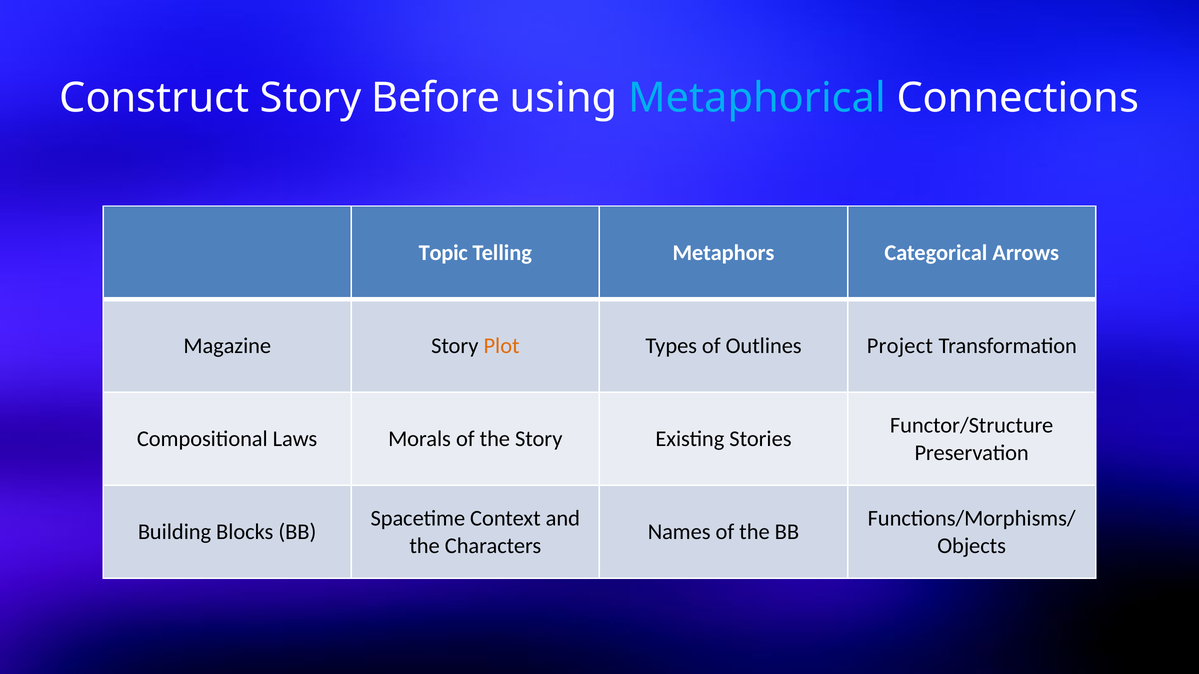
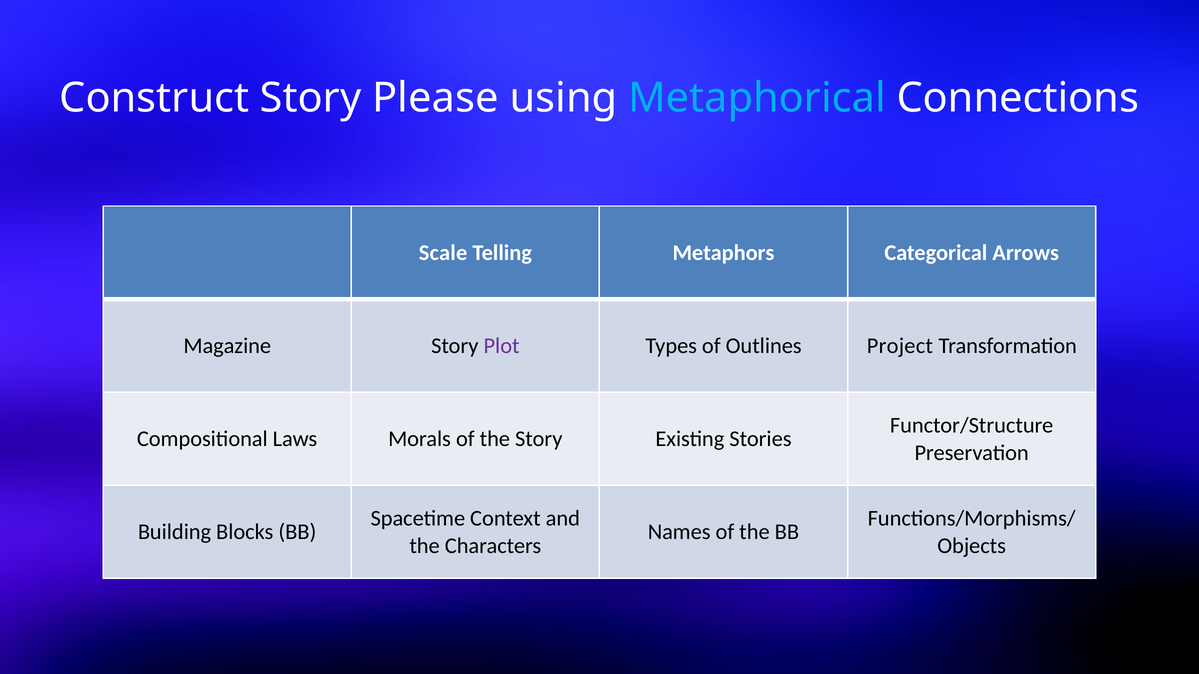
Before: Before -> Please (436, 98)
Topic: Topic -> Scale (443, 253)
Plot colour: orange -> purple (502, 346)
